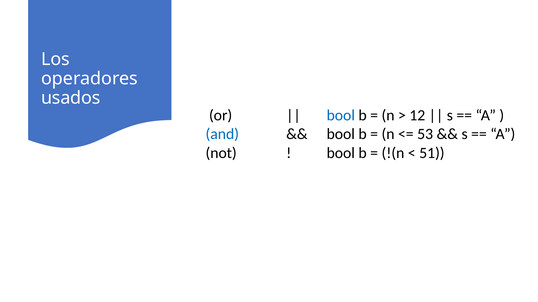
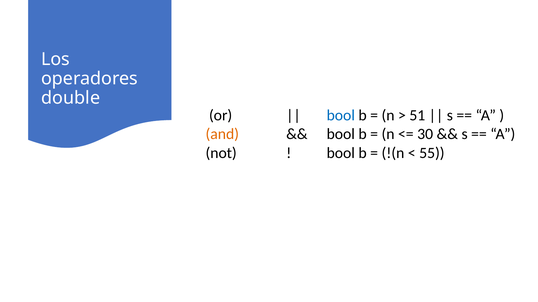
usados: usados -> double (71, 98)
12: 12 -> 51 (417, 116)
and colour: blue -> orange (222, 134)
53: 53 -> 30 (425, 134)
51: 51 -> 55 (432, 153)
